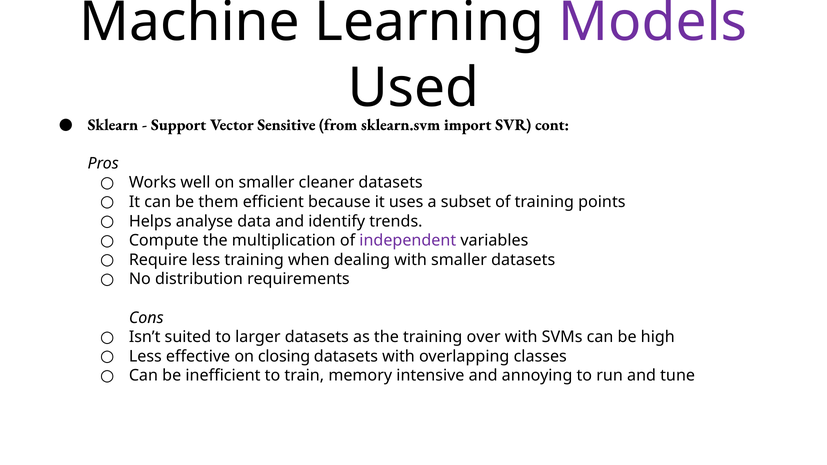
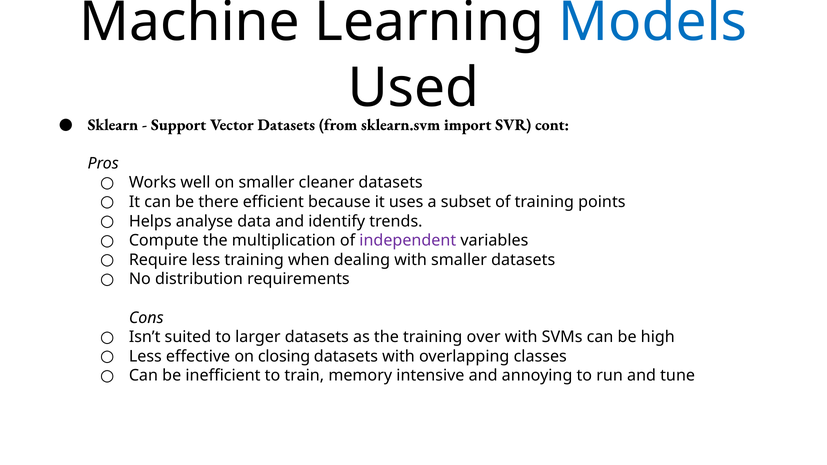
Models colour: purple -> blue (653, 22)
Vector Sensitive: Sensitive -> Datasets (286, 125)
them: them -> there (219, 202)
